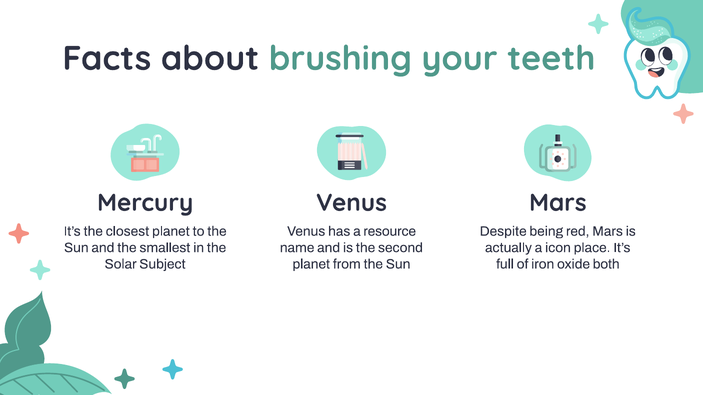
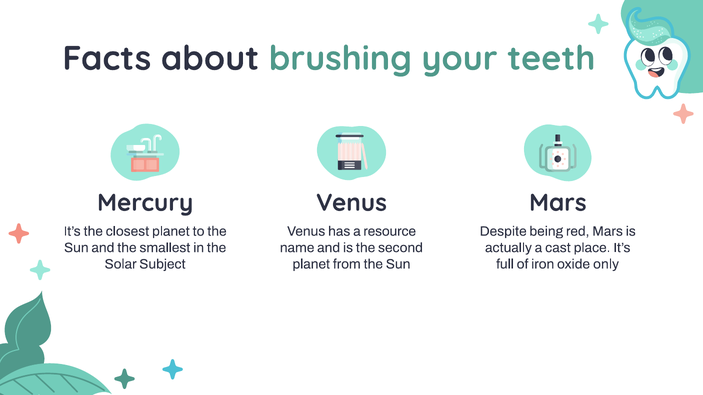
icon: icon -> cast (558, 248)
both: both -> only (606, 264)
